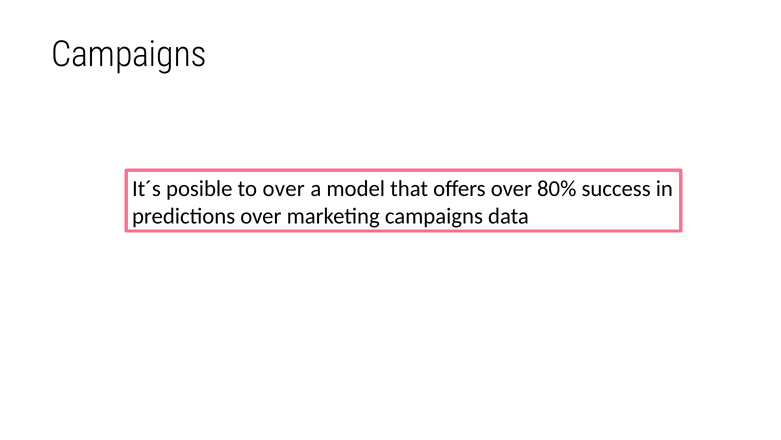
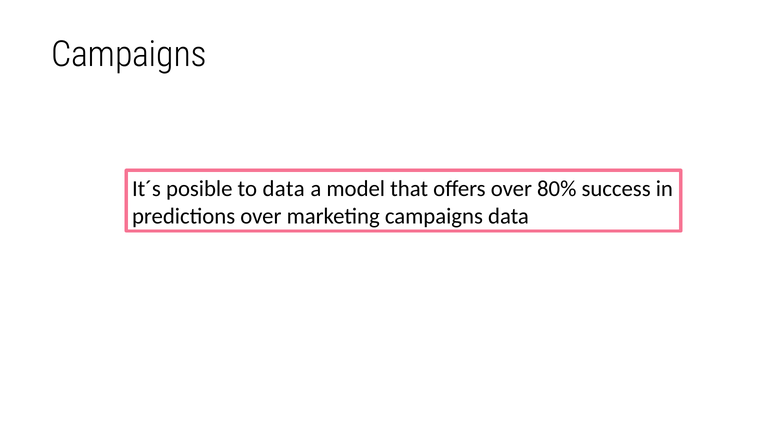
to over: over -> data (284, 188)
